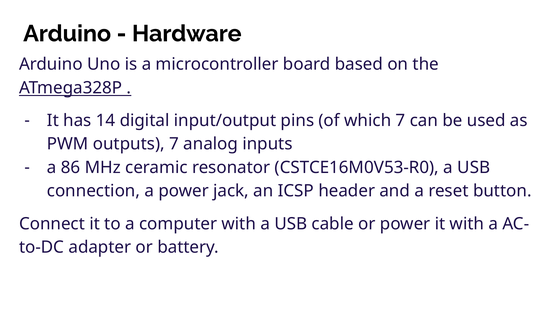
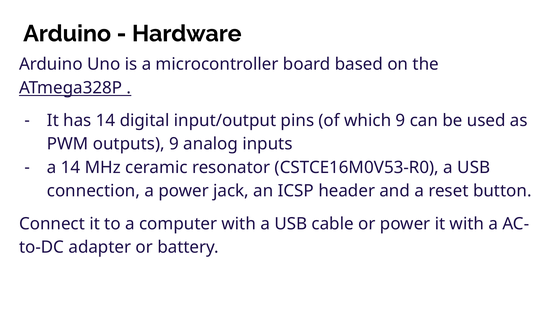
which 7: 7 -> 9 (400, 120)
outputs 7: 7 -> 9 (174, 144)
a 86: 86 -> 14 (71, 167)
